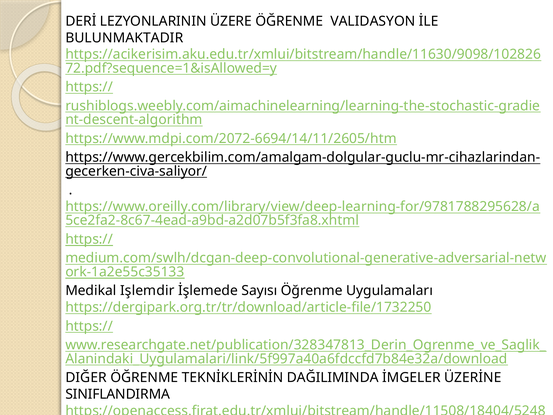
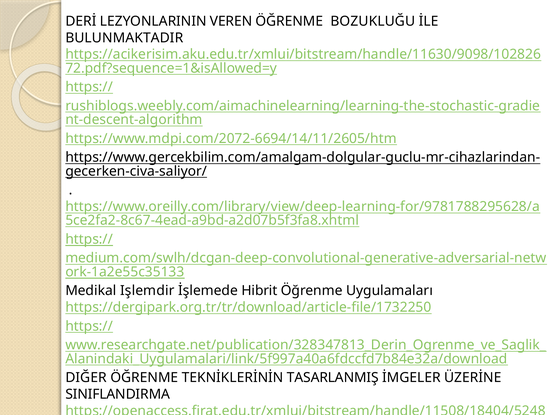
ÜZERE: ÜZERE -> VEREN (231, 21)
VALIDASYON: VALIDASYON -> BOZUKLUĞU (373, 21)
Sayısı: Sayısı -> Hibrit (259, 291)
DAĞILIMINDA: DAĞILIMINDA -> TASARLANMIŞ (333, 377)
